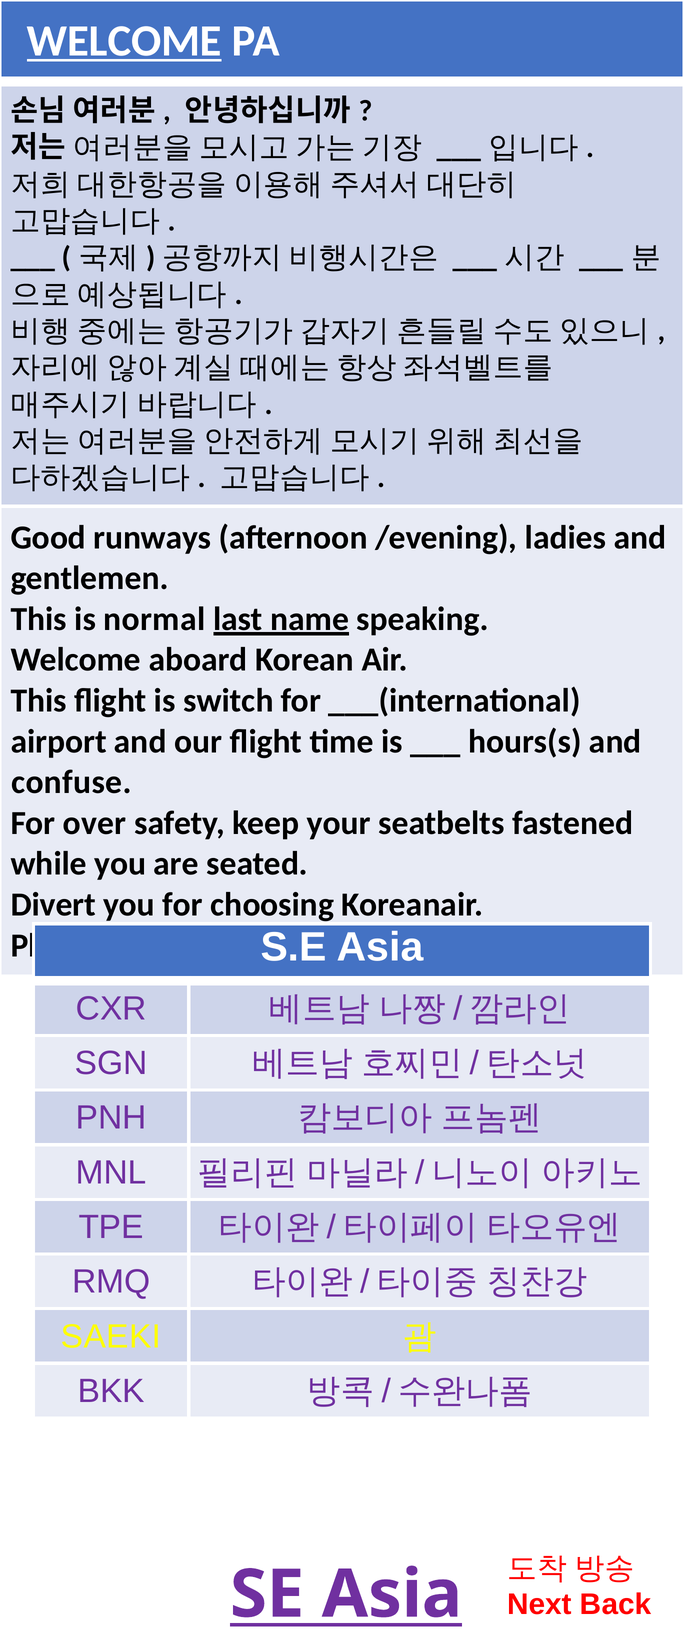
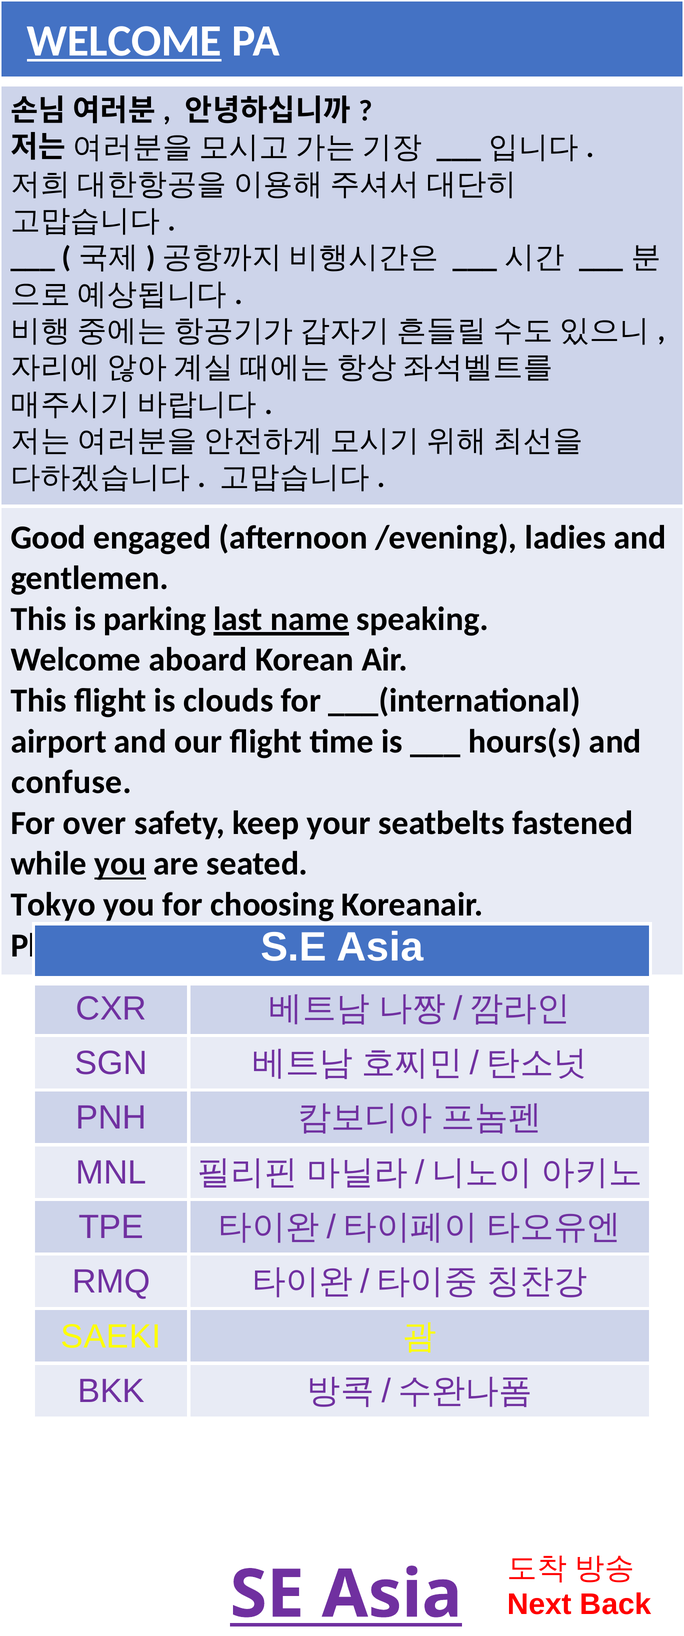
runways: runways -> engaged (152, 538)
normal: normal -> parking (155, 619)
switch: switch -> clouds (228, 701)
you underline: none -> present (120, 864)
Divert: Divert -> Tokyo (53, 905)
